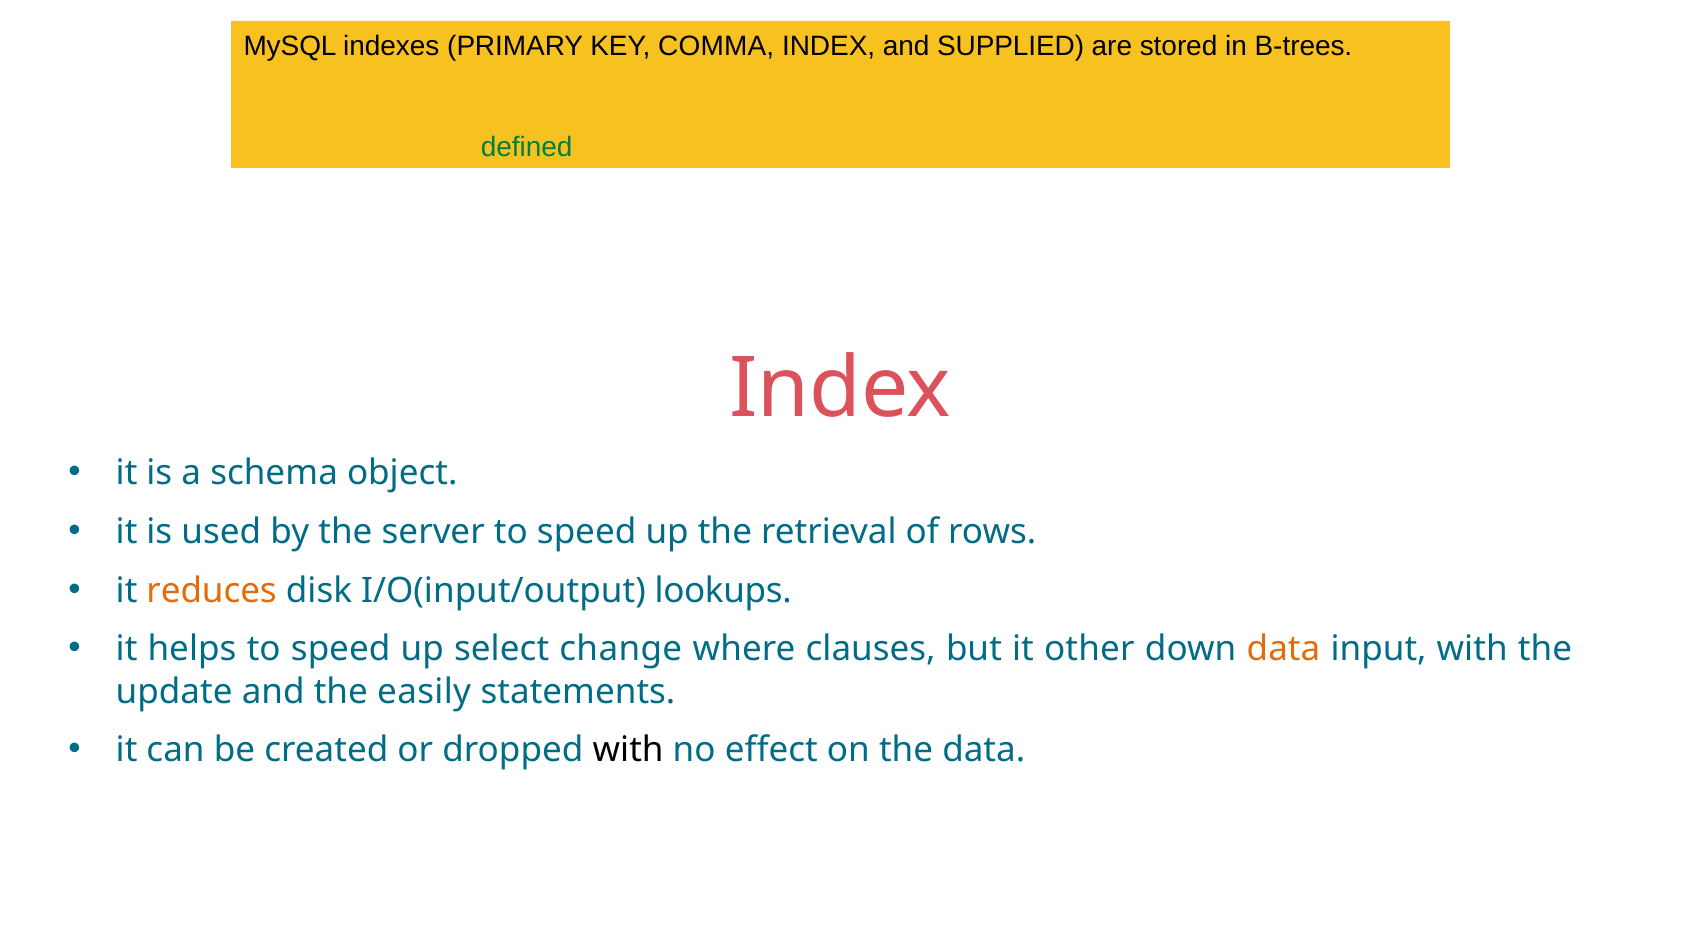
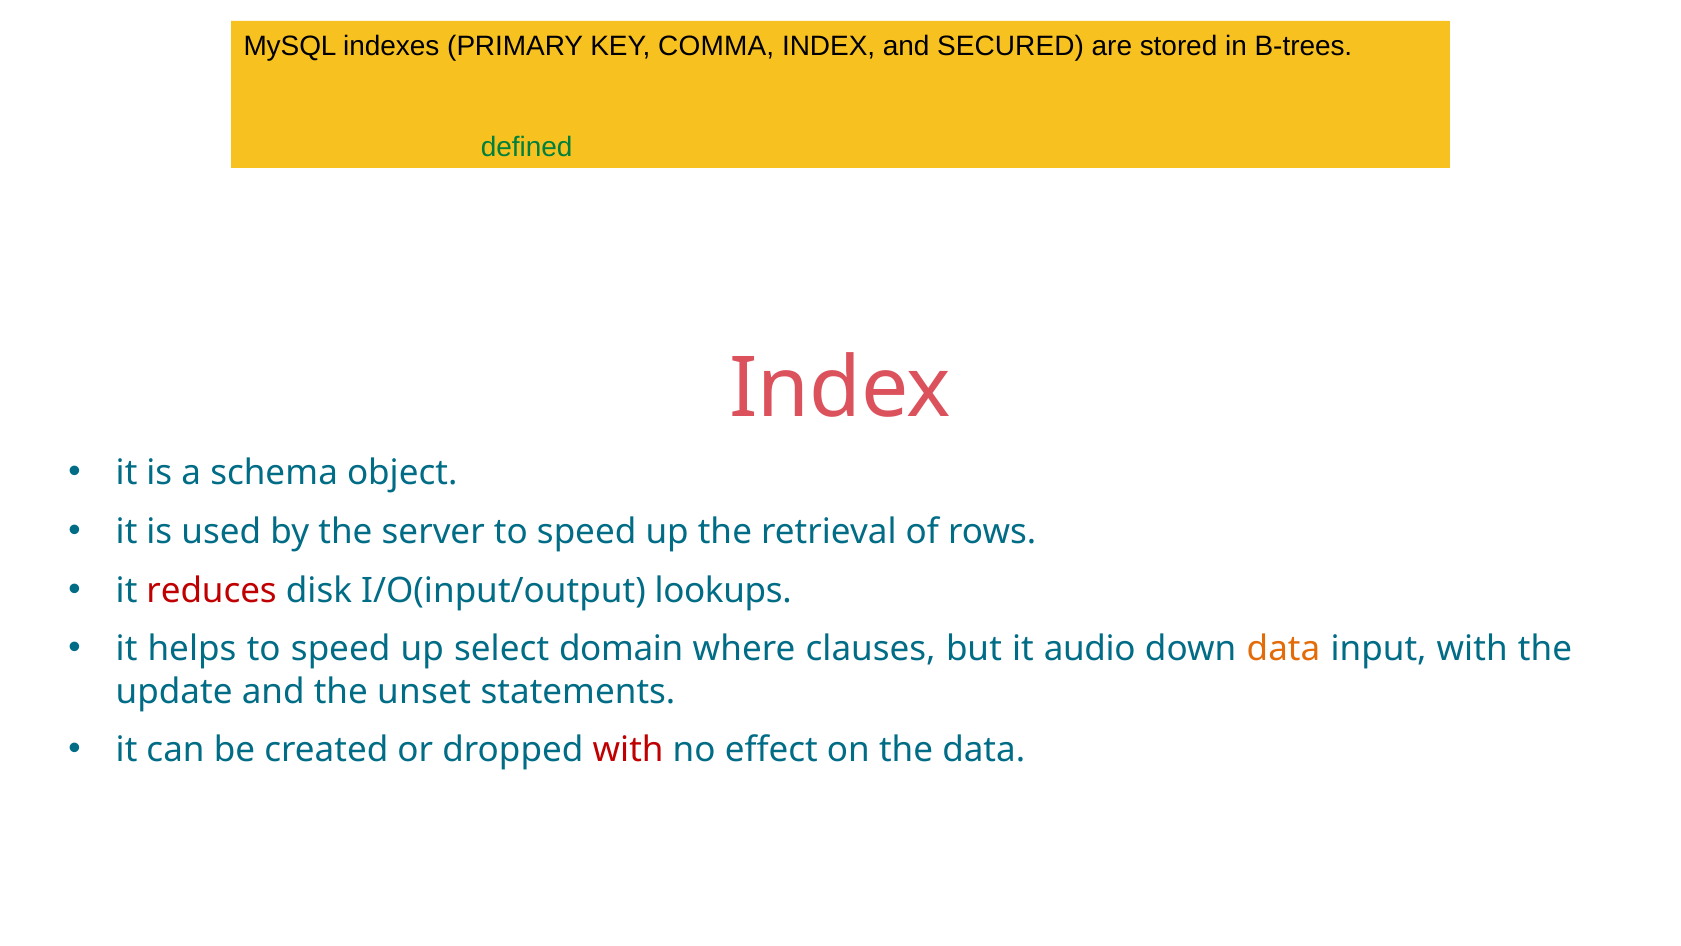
SUPPLIED: SUPPLIED -> SECURED (1011, 46)
reduces colour: orange -> red (212, 590)
change: change -> domain (621, 649)
other: other -> audio (1090, 649)
easily: easily -> unset (424, 691)
with colour: black -> red (628, 750)
